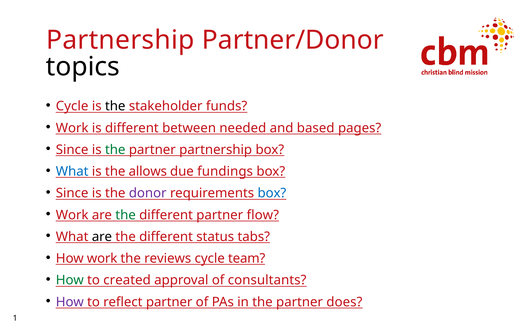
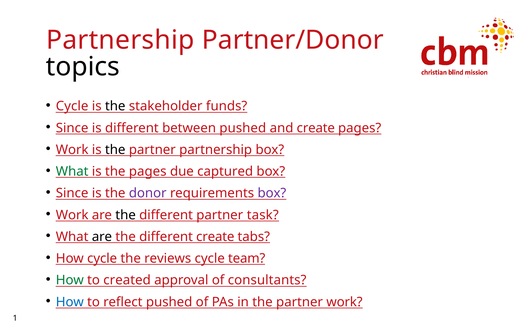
Work: Work -> Since (72, 128)
between needed: needed -> pushed (243, 128)
and based: based -> create (316, 128)
Since: Since -> Work (72, 150)
the colour: green -> black (115, 150)
What colour: blue -> green (72, 171)
the allows: allows -> pages (148, 171)
fundings: fundings -> captured (225, 171)
box colour: blue -> purple (272, 193)
the colour: green -> black (126, 215)
flow: flow -> task (263, 215)
different status: status -> create (215, 236)
How work: work -> cycle (102, 258)
How colour: purple -> blue (70, 302)
reflect partner: partner -> pushed (169, 302)
partner does: does -> work (344, 302)
